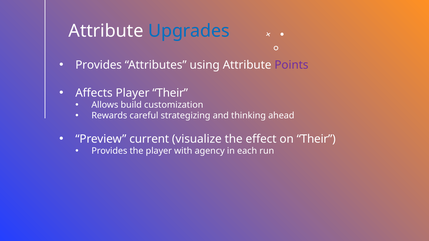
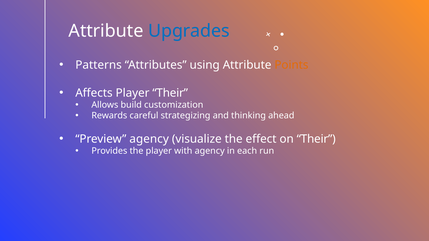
Provides: Provides -> Patterns (99, 65)
Points colour: purple -> orange (291, 65)
Preview current: current -> agency (149, 139)
